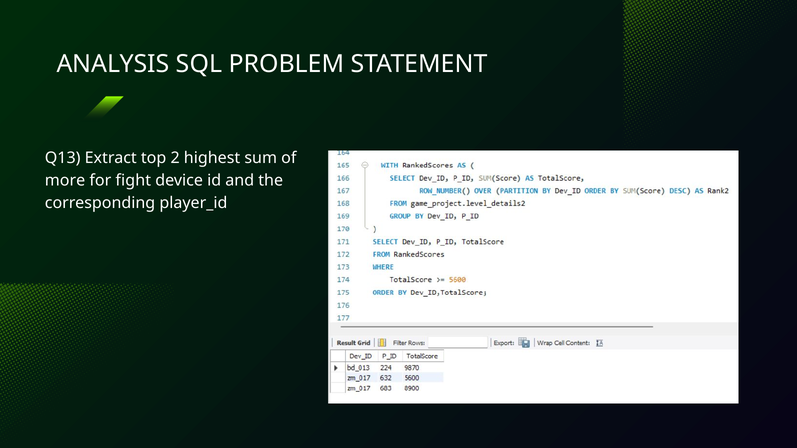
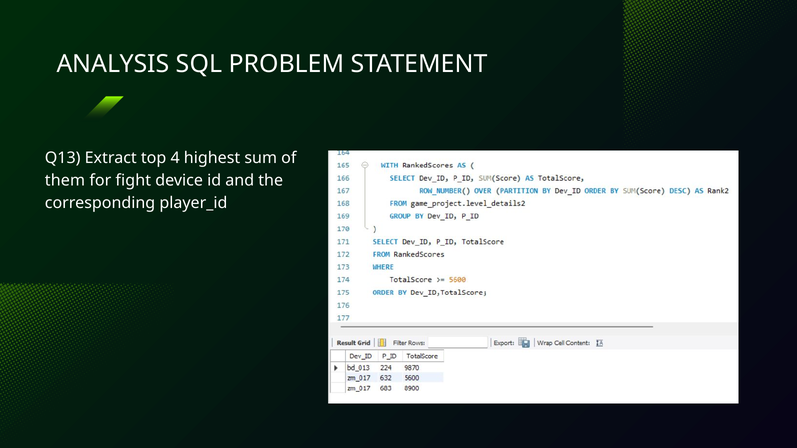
2: 2 -> 4 (175, 158)
more: more -> them (65, 180)
